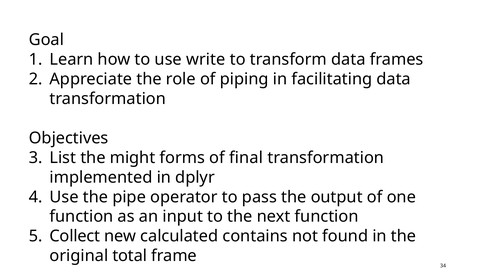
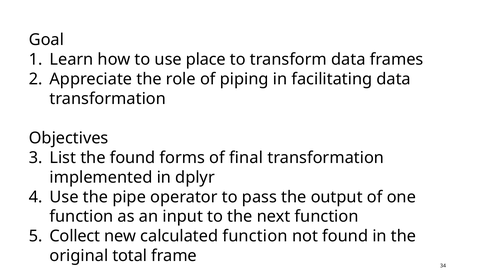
write: write -> place (206, 60)
the might: might -> found (133, 158)
calculated contains: contains -> function (255, 236)
